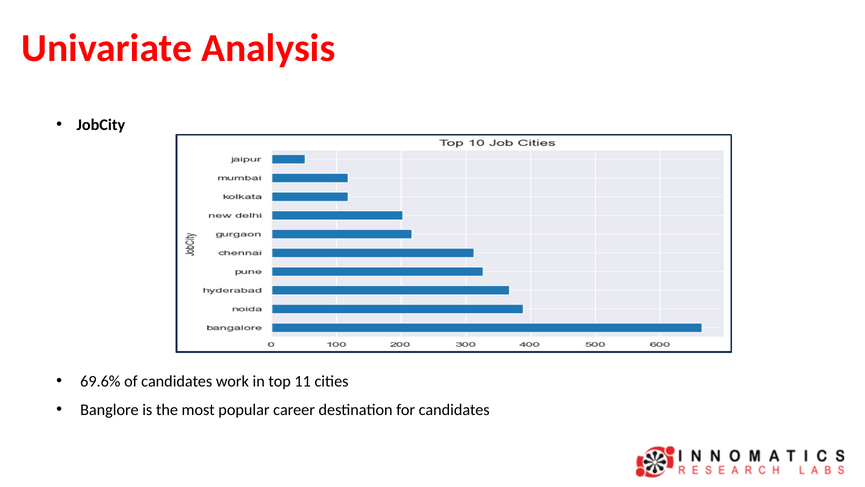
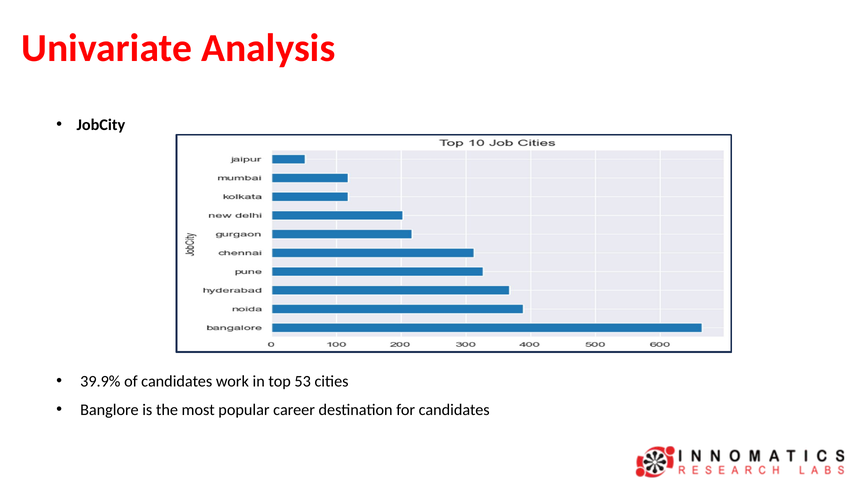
69.6%: 69.6% -> 39.9% (100, 381)
11: 11 -> 53 (303, 381)
